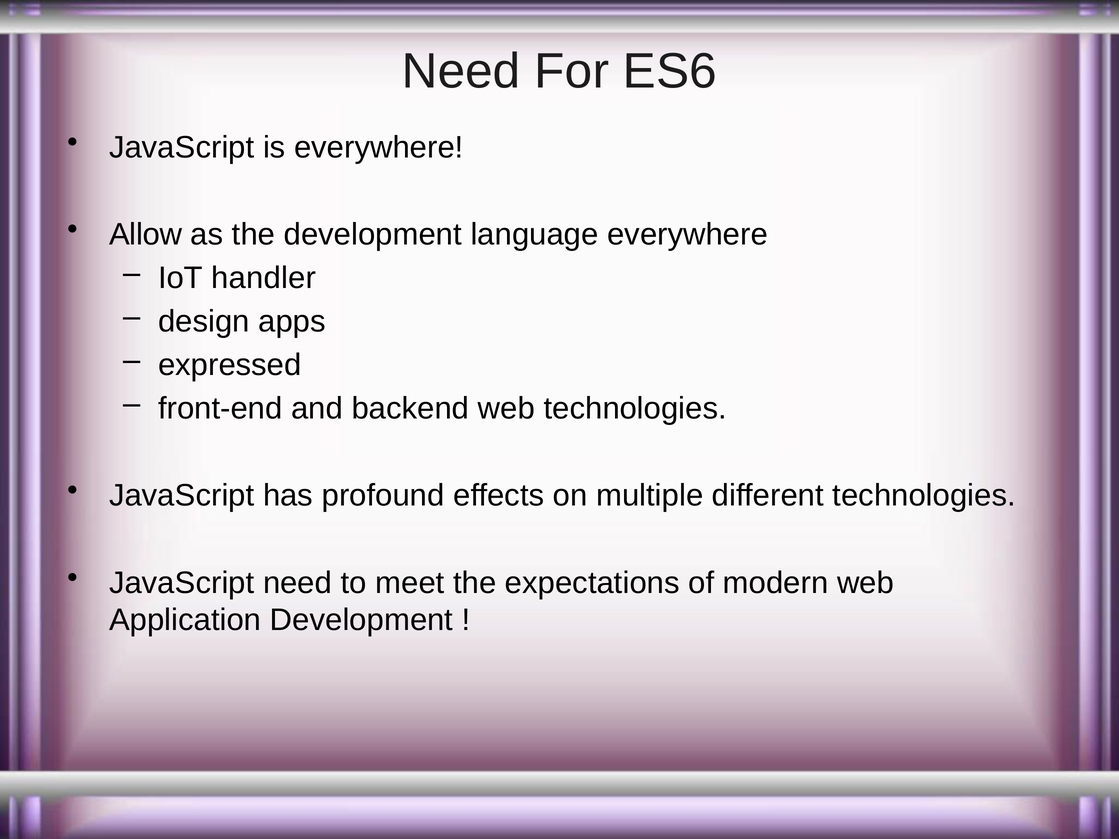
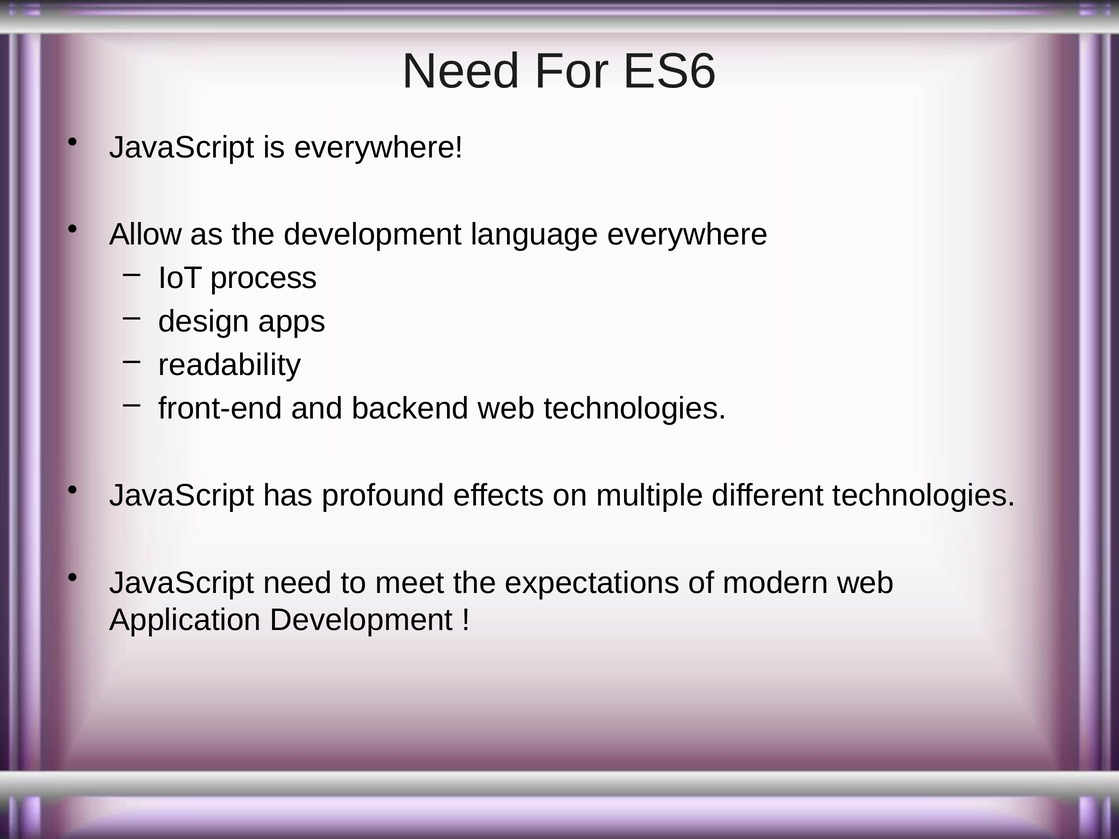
handler: handler -> process (264, 278)
expressed: expressed -> readability (230, 365)
